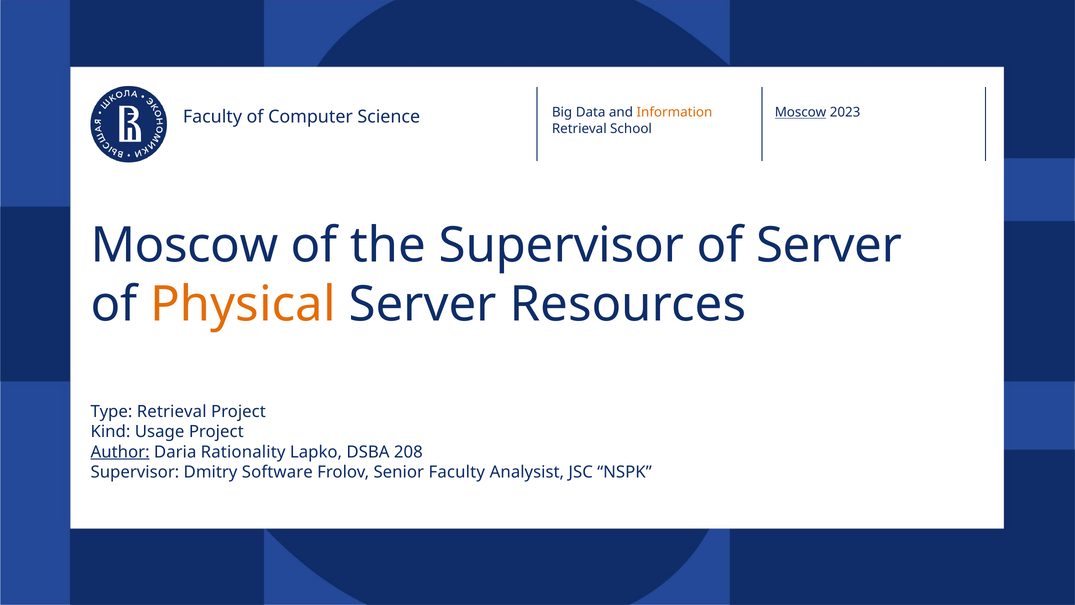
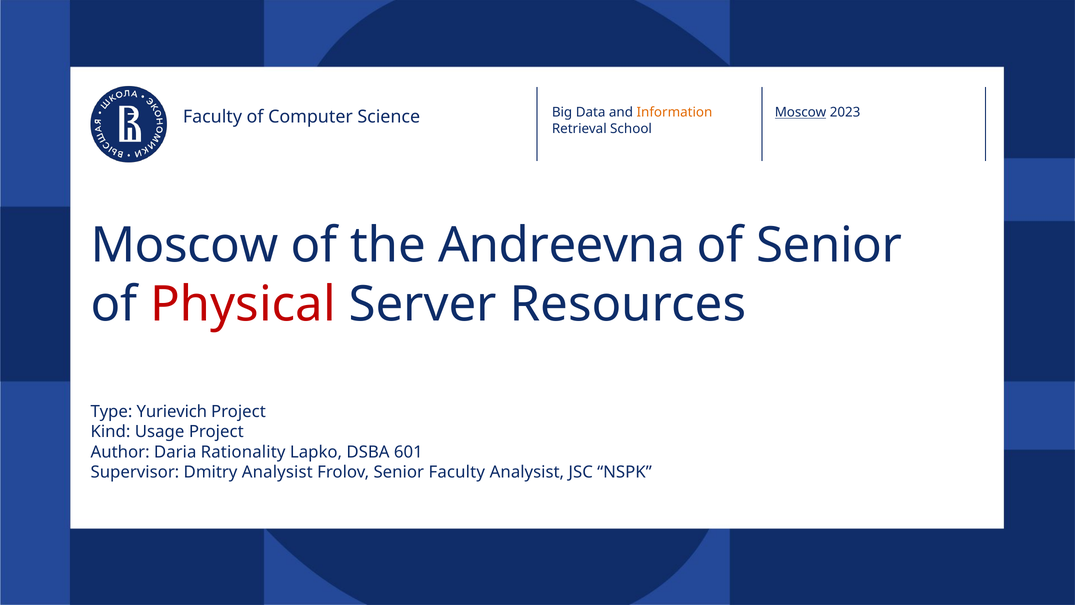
the Supervisor: Supervisor -> Andreevna (562, 245)
of Server: Server -> Senior (829, 245)
Physical colour: orange -> red (243, 304)
Type Retrieval: Retrieval -> Yurievich (172, 411)
Author underline: present -> none (120, 452)
208: 208 -> 601 (408, 452)
Dmitry Software: Software -> Analysist (277, 472)
